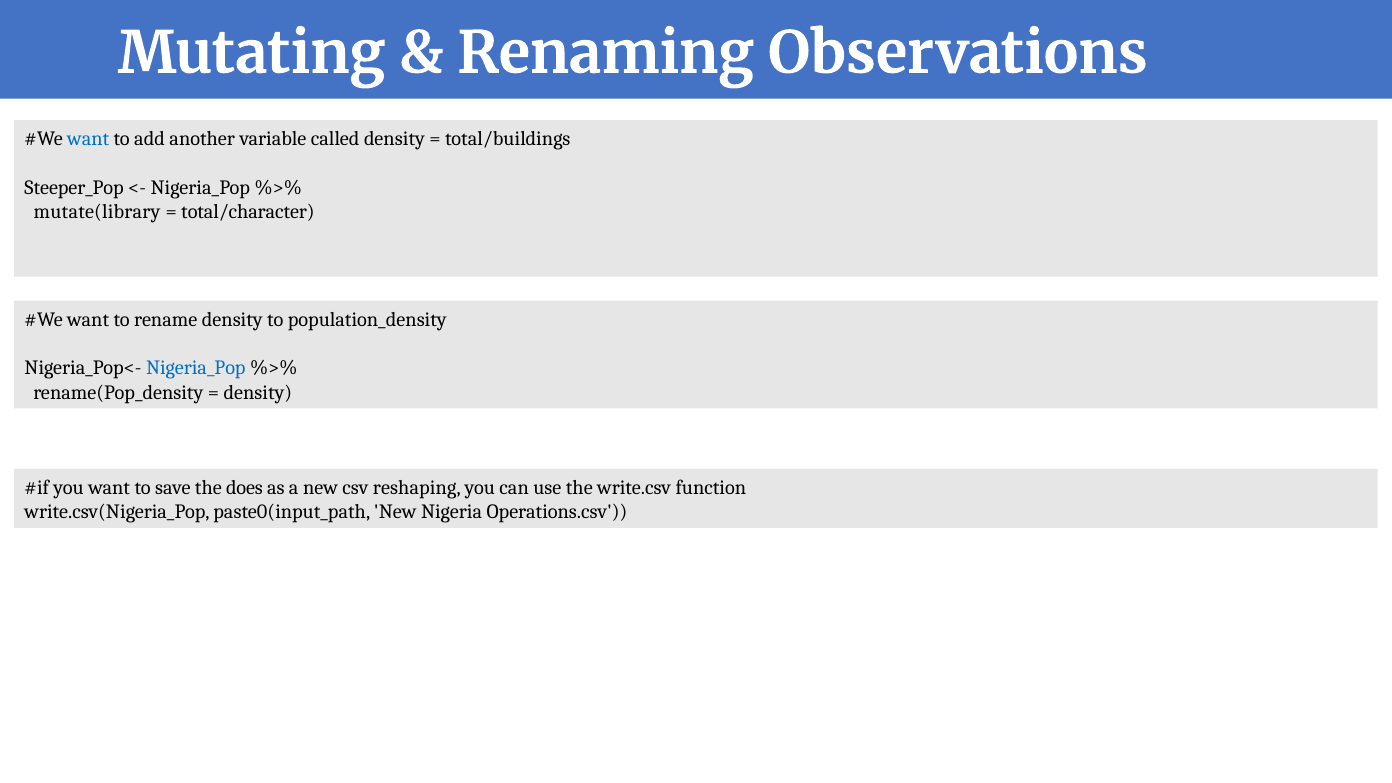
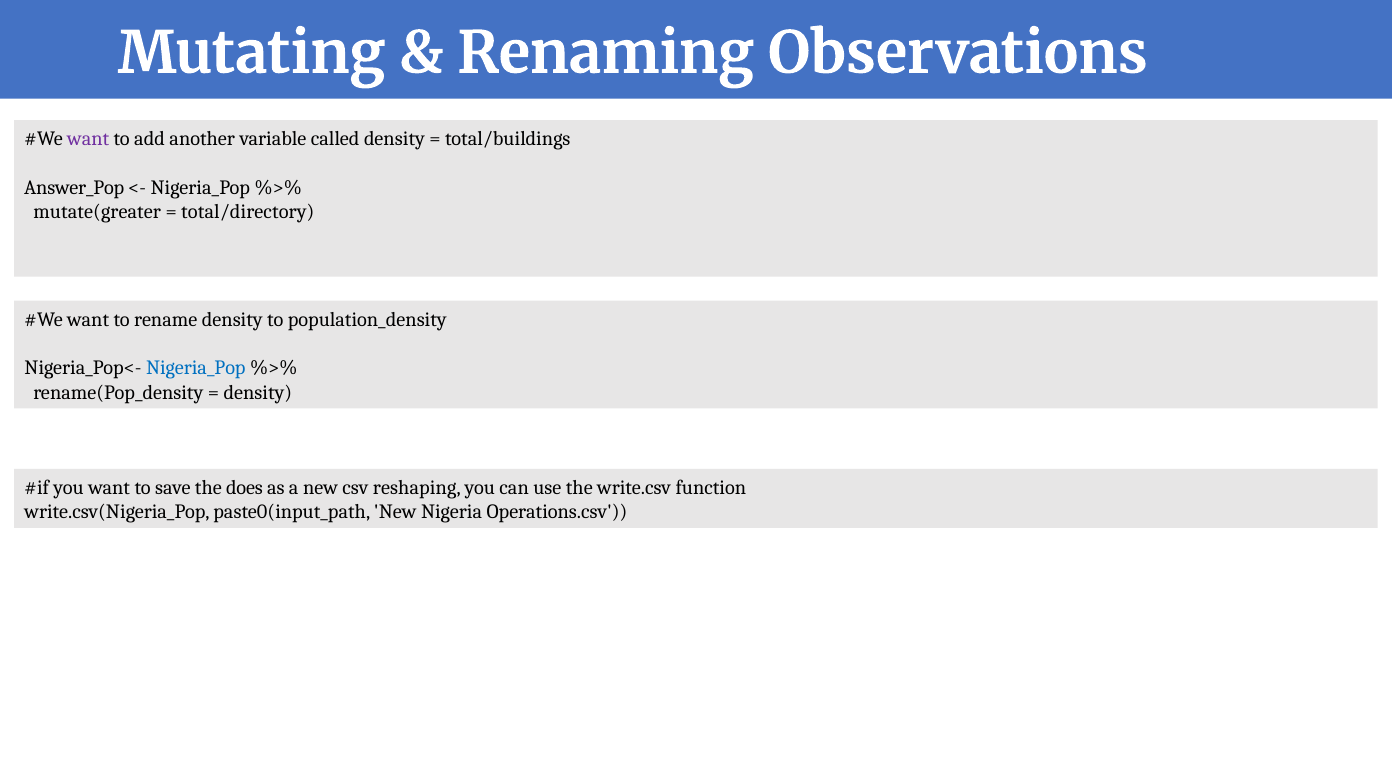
want colour: blue -> purple (88, 139)
Steeper_Pop: Steeper_Pop -> Answer_Pop (74, 188)
mutate(library: mutate(library -> mutate(greater (97, 212)
total/character: total/character -> total/directory (248, 212)
